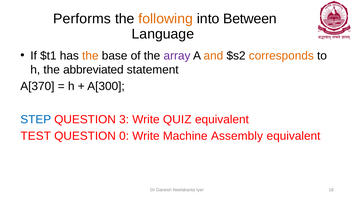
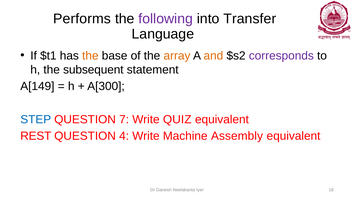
following colour: orange -> purple (166, 19)
Between: Between -> Transfer (250, 19)
array colour: purple -> orange (177, 56)
corresponds colour: orange -> purple (281, 56)
abbreviated: abbreviated -> subsequent (93, 70)
A[370: A[370 -> A[149 (37, 86)
3: 3 -> 7 (124, 119)
TEST: TEST -> REST (36, 136)
0: 0 -> 4 (124, 136)
